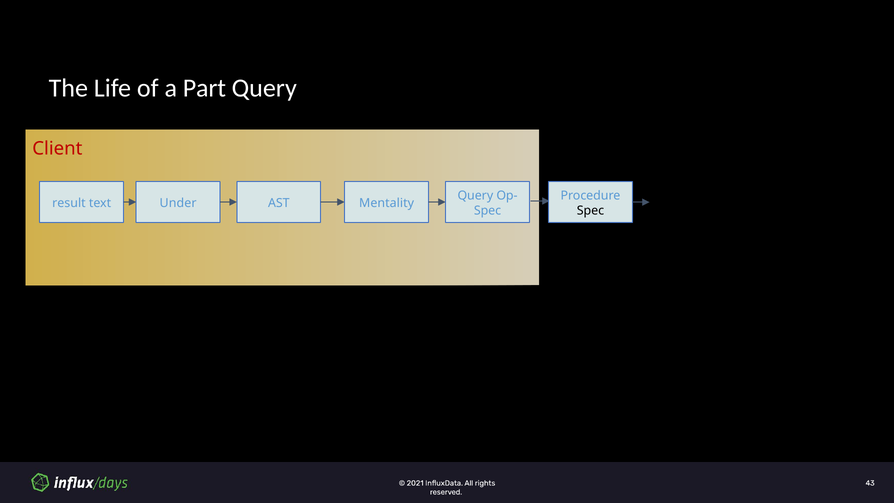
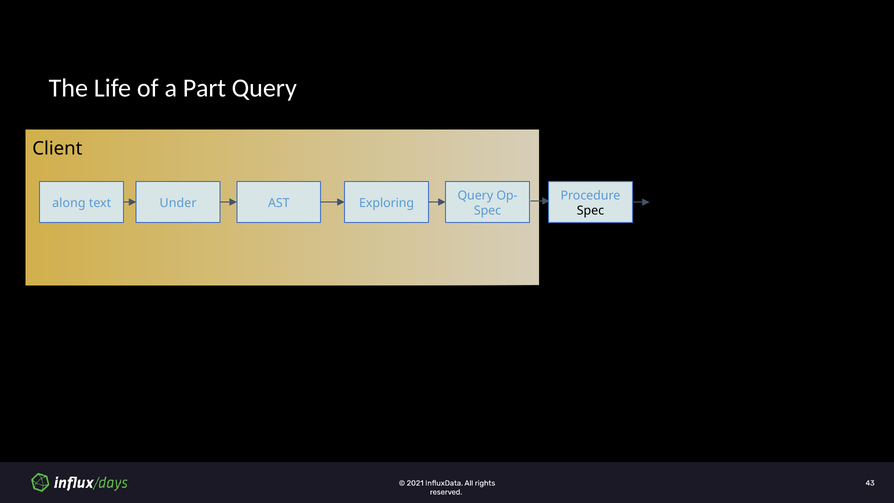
Client colour: red -> black (57, 149)
result: result -> along (69, 203)
Mentality: Mentality -> Exploring (387, 203)
